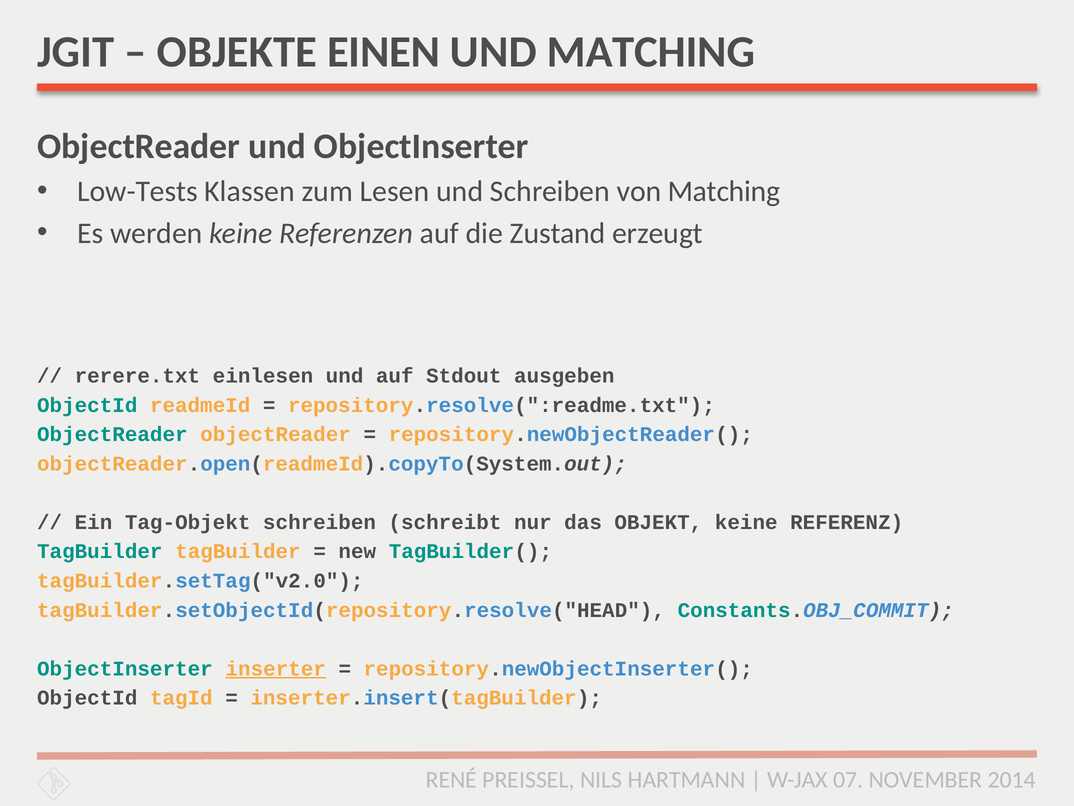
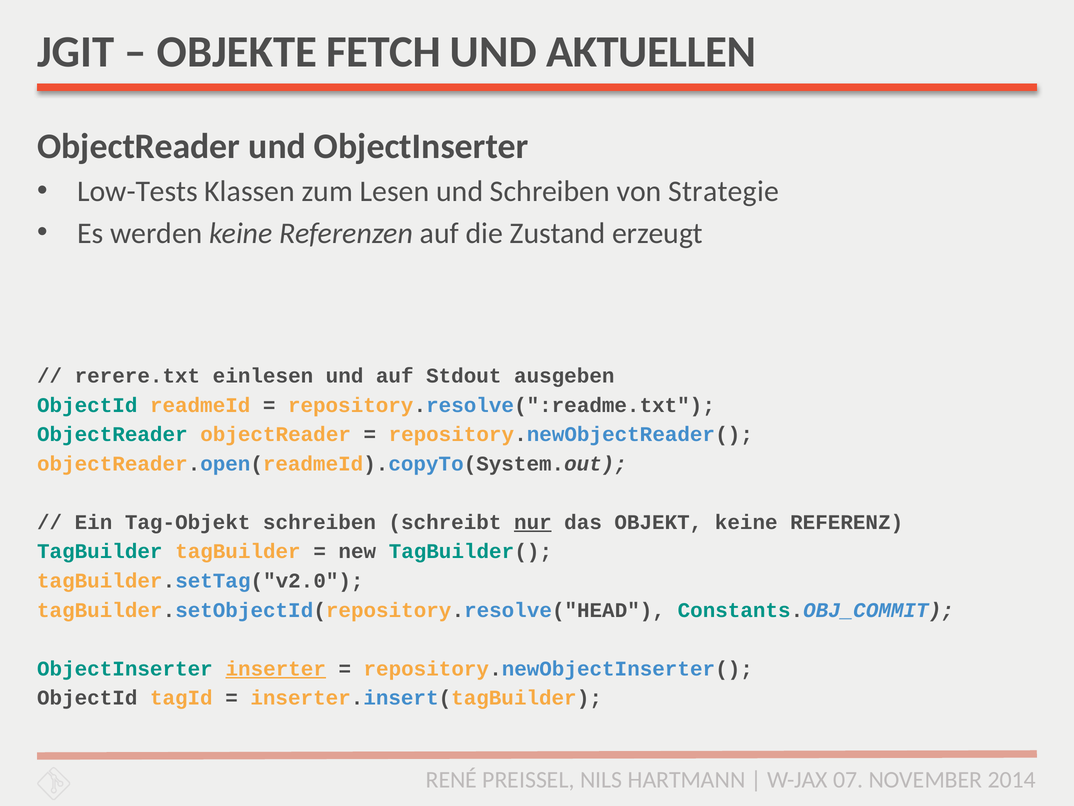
EINEN: EINEN -> FETCH (384, 52)
UND MATCHING: MATCHING -> AKTUELLEN (651, 52)
von Matching: Matching -> Strategie (724, 191)
nur underline: none -> present (533, 522)
